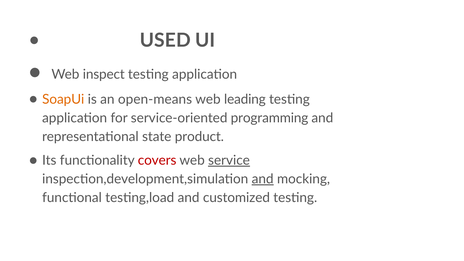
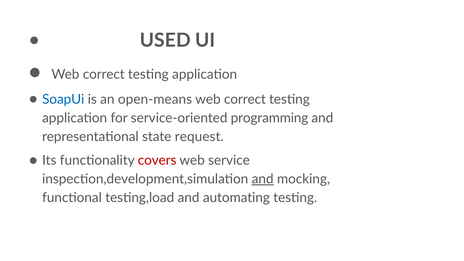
inspect: inspect -> correct (104, 74)
SoapUi colour: orange -> blue (63, 99)
leading: leading -> correct (245, 99)
product: product -> request (199, 137)
service underline: present -> none (229, 160)
customized: customized -> automating (236, 198)
